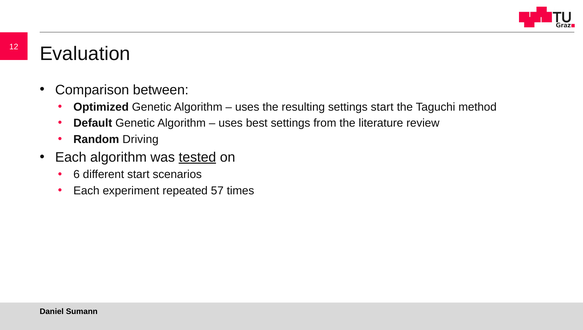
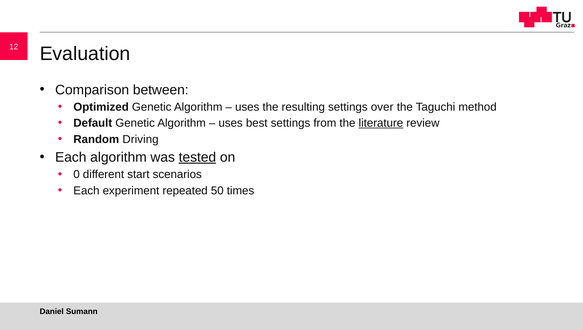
settings start: start -> over (382, 107)
literature underline: none -> present (381, 123)
6: 6 -> 0 (77, 174)
57: 57 -> 50 (217, 190)
